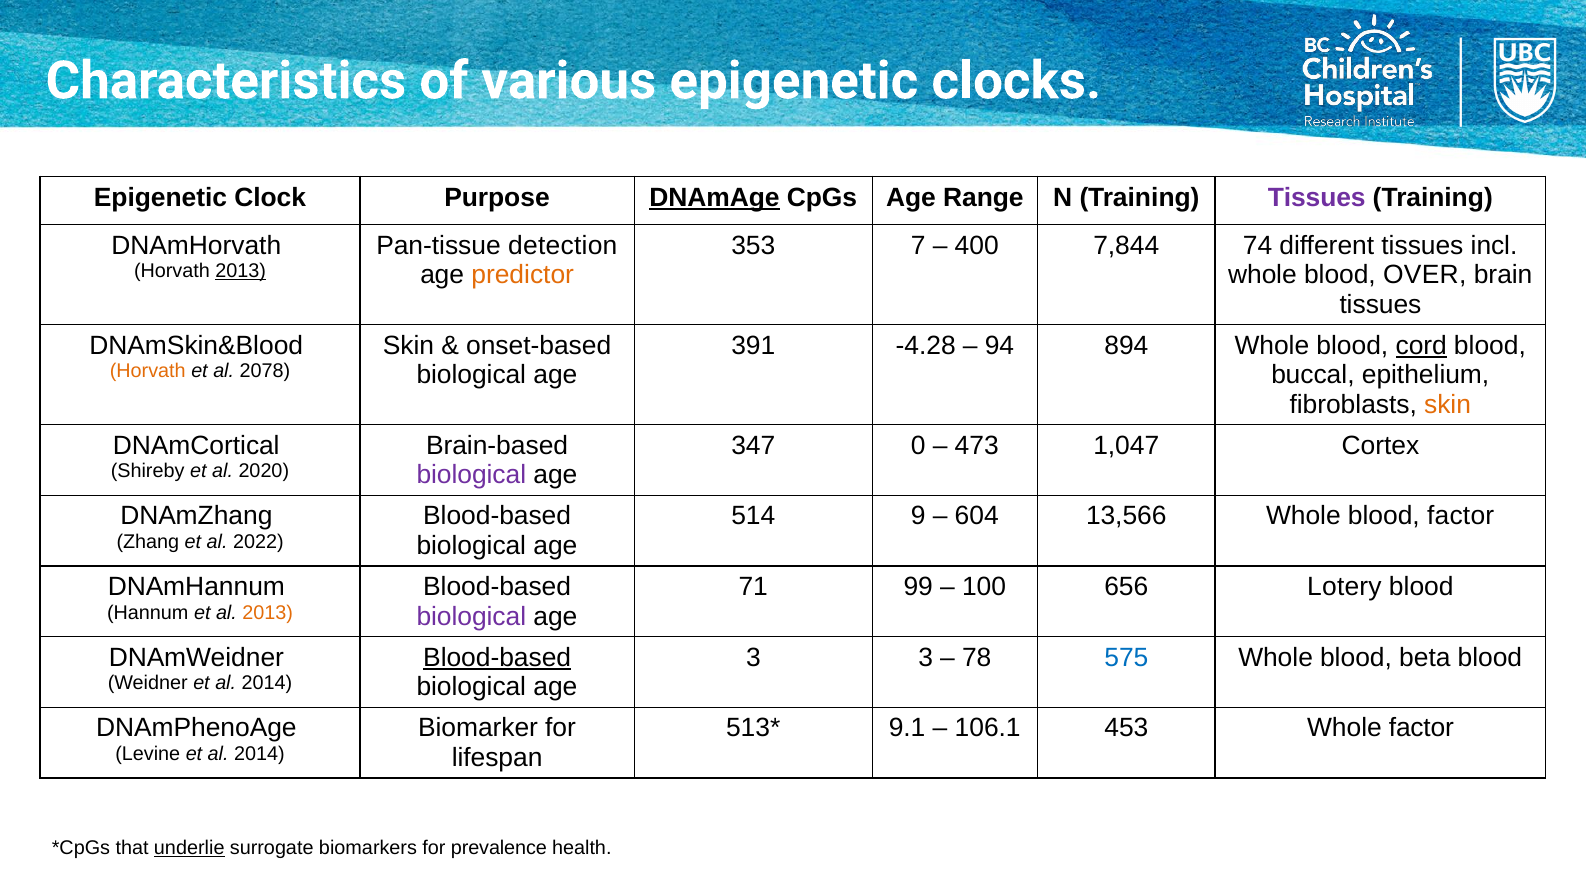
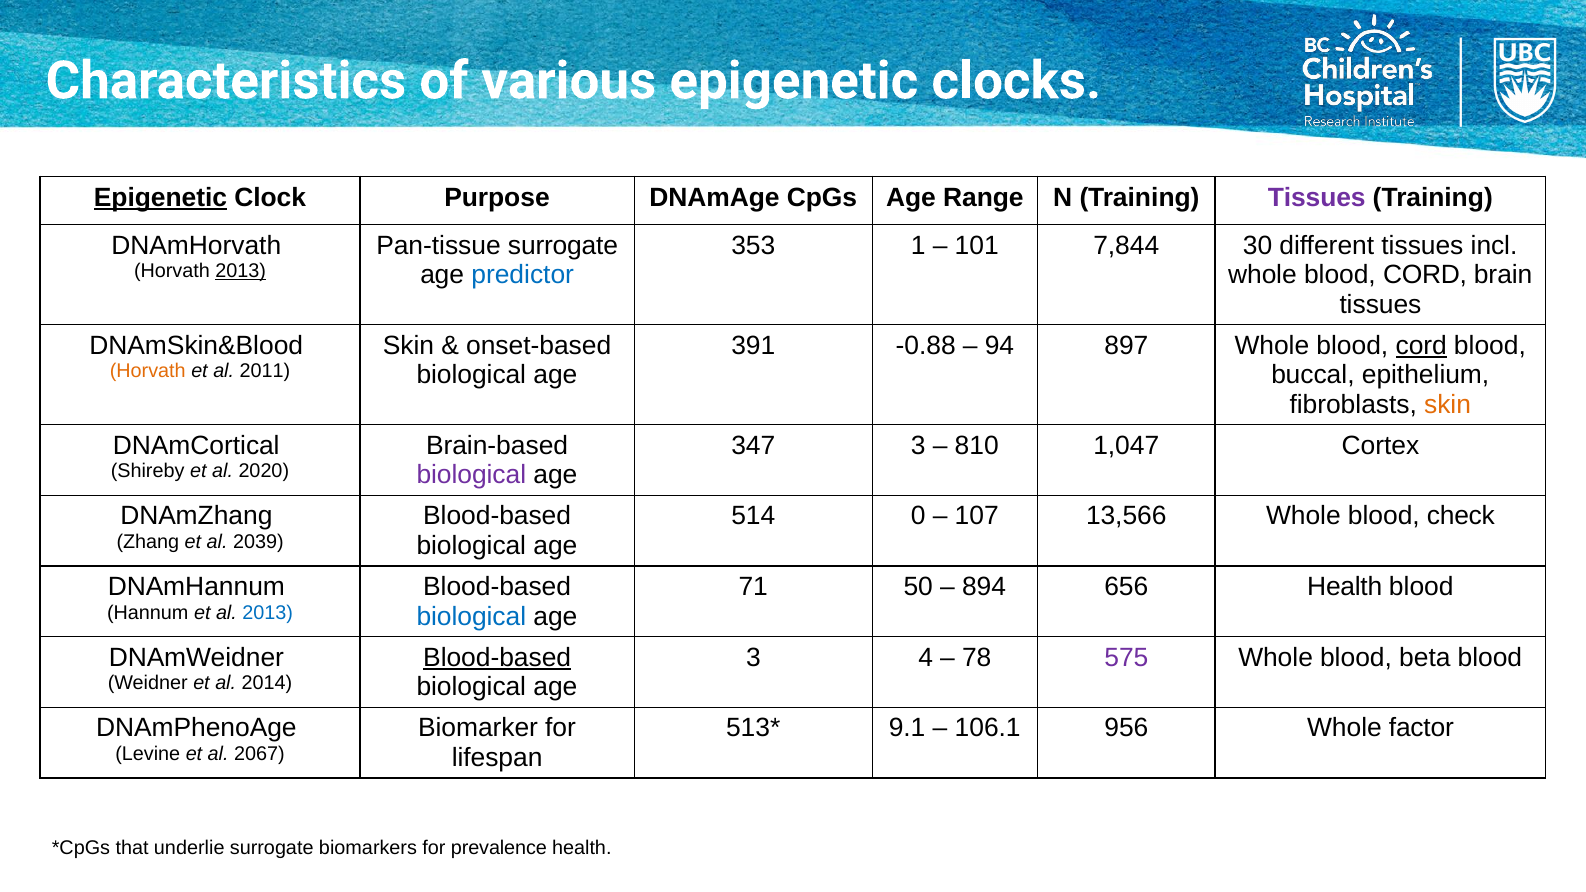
Epigenetic underline: none -> present (160, 197)
DNAmAge underline: present -> none (714, 197)
Pan-tissue detection: detection -> surrogate (563, 246)
7: 7 -> 1 (918, 246)
400: 400 -> 101 (977, 246)
74: 74 -> 30 (1258, 246)
predictor colour: orange -> blue (523, 275)
OVER: OVER -> CORD (1425, 275)
-4.28: -4.28 -> -0.88 (926, 346)
894: 894 -> 897 (1126, 346)
2078: 2078 -> 2011 (265, 371)
347 0: 0 -> 3 (918, 446)
473: 473 -> 810 (977, 446)
9: 9 -> 0 (918, 516)
604: 604 -> 107 (977, 516)
blood factor: factor -> check (1461, 516)
2022: 2022 -> 2039 (258, 542)
99: 99 -> 50 (918, 587)
100: 100 -> 894 (984, 587)
656 Lotery: Lotery -> Health (1345, 587)
2013 colour: orange -> blue (268, 613)
biological colour: purple -> blue (471, 616)
3 3: 3 -> 4 (926, 658)
575 colour: blue -> purple (1126, 658)
453: 453 -> 956 (1126, 728)
Levine et al 2014: 2014 -> 2067 (259, 754)
underlie underline: present -> none (189, 848)
